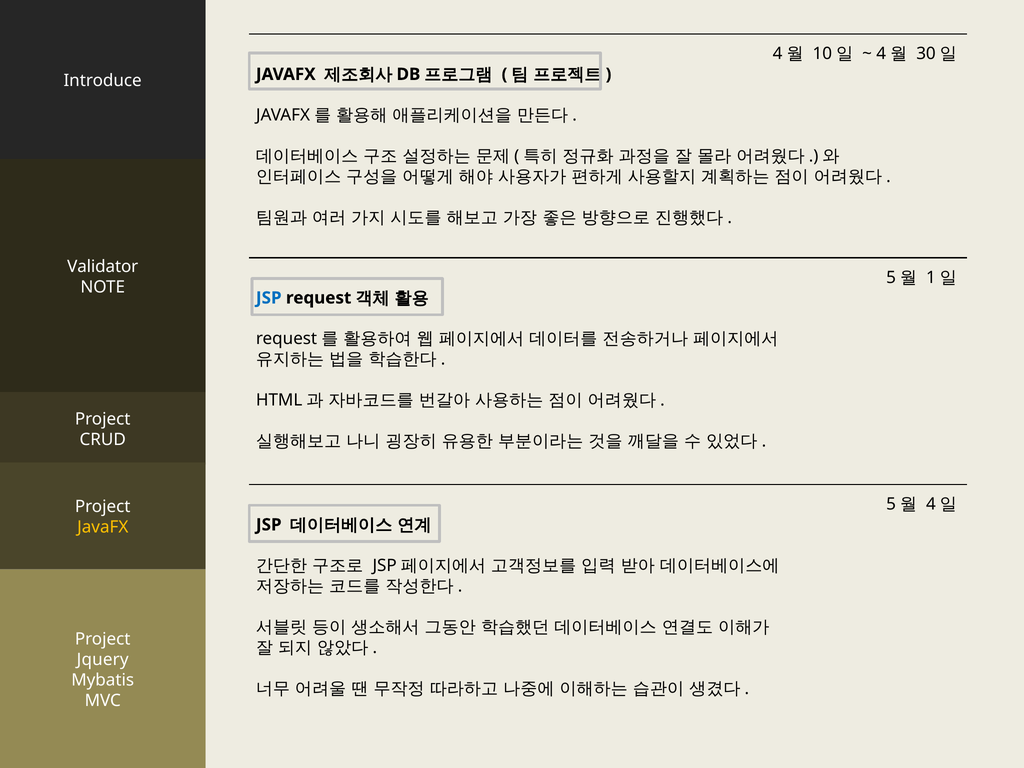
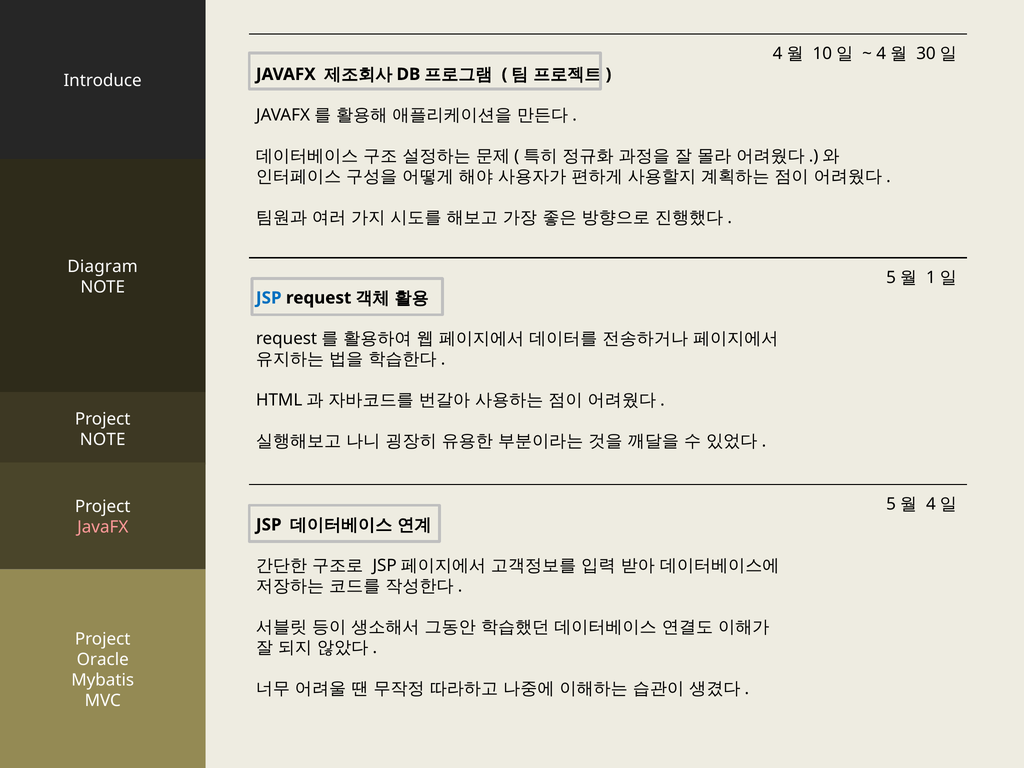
Validator: Validator -> Diagram (103, 266)
CRUD: CRUD -> NOTE (103, 440)
JavaFX colour: yellow -> pink (103, 527)
Jquery: Jquery -> Oracle (103, 660)
